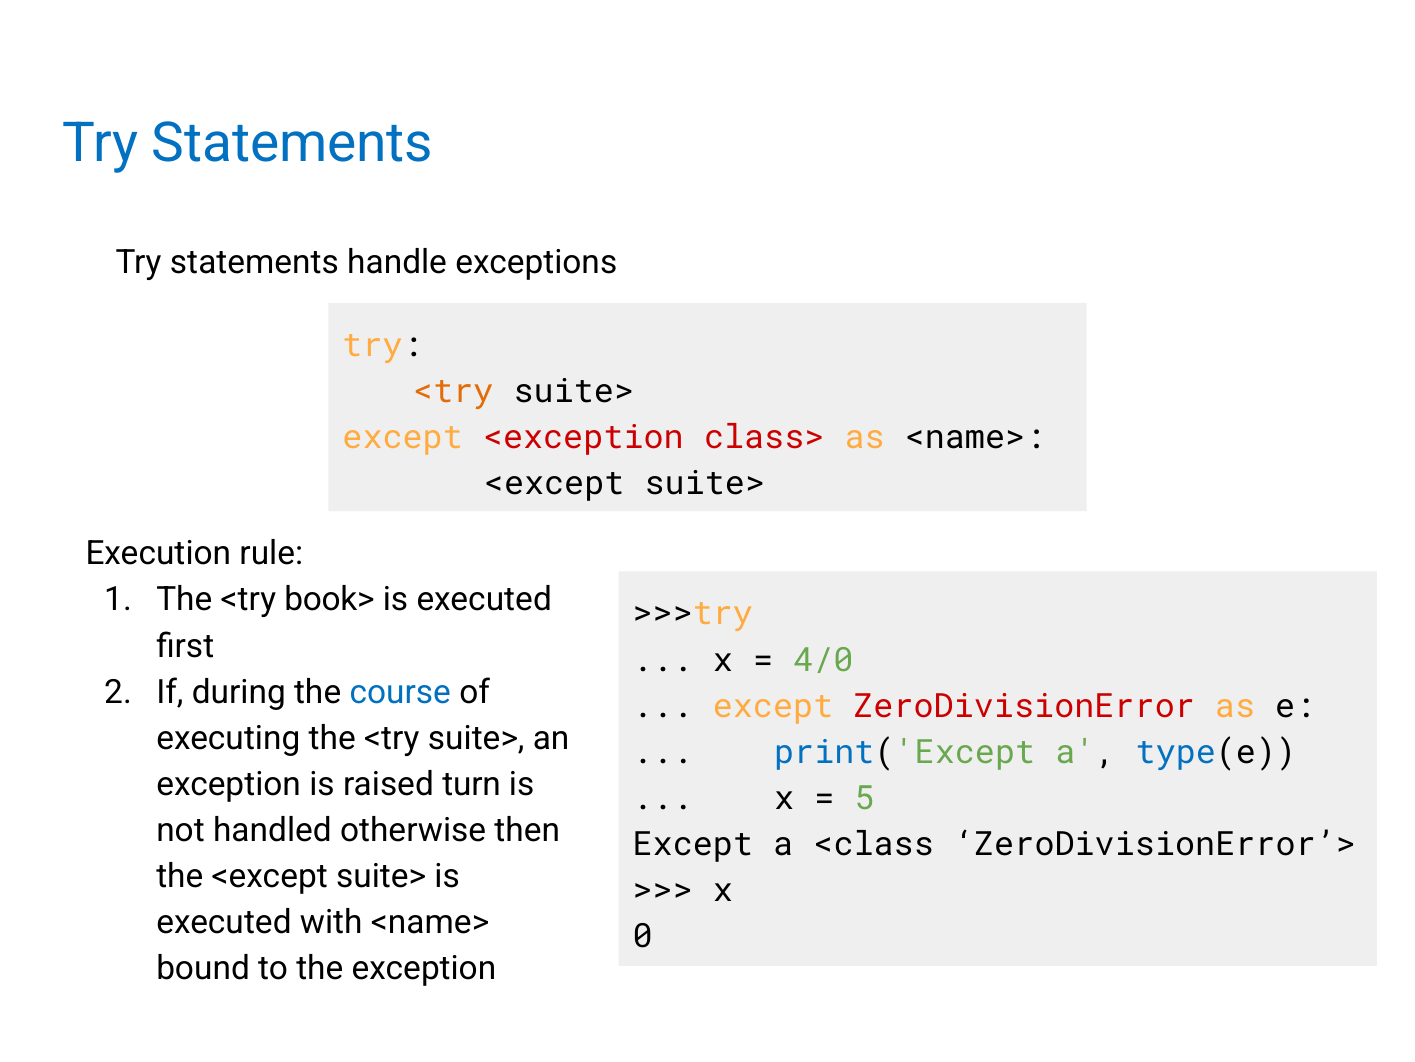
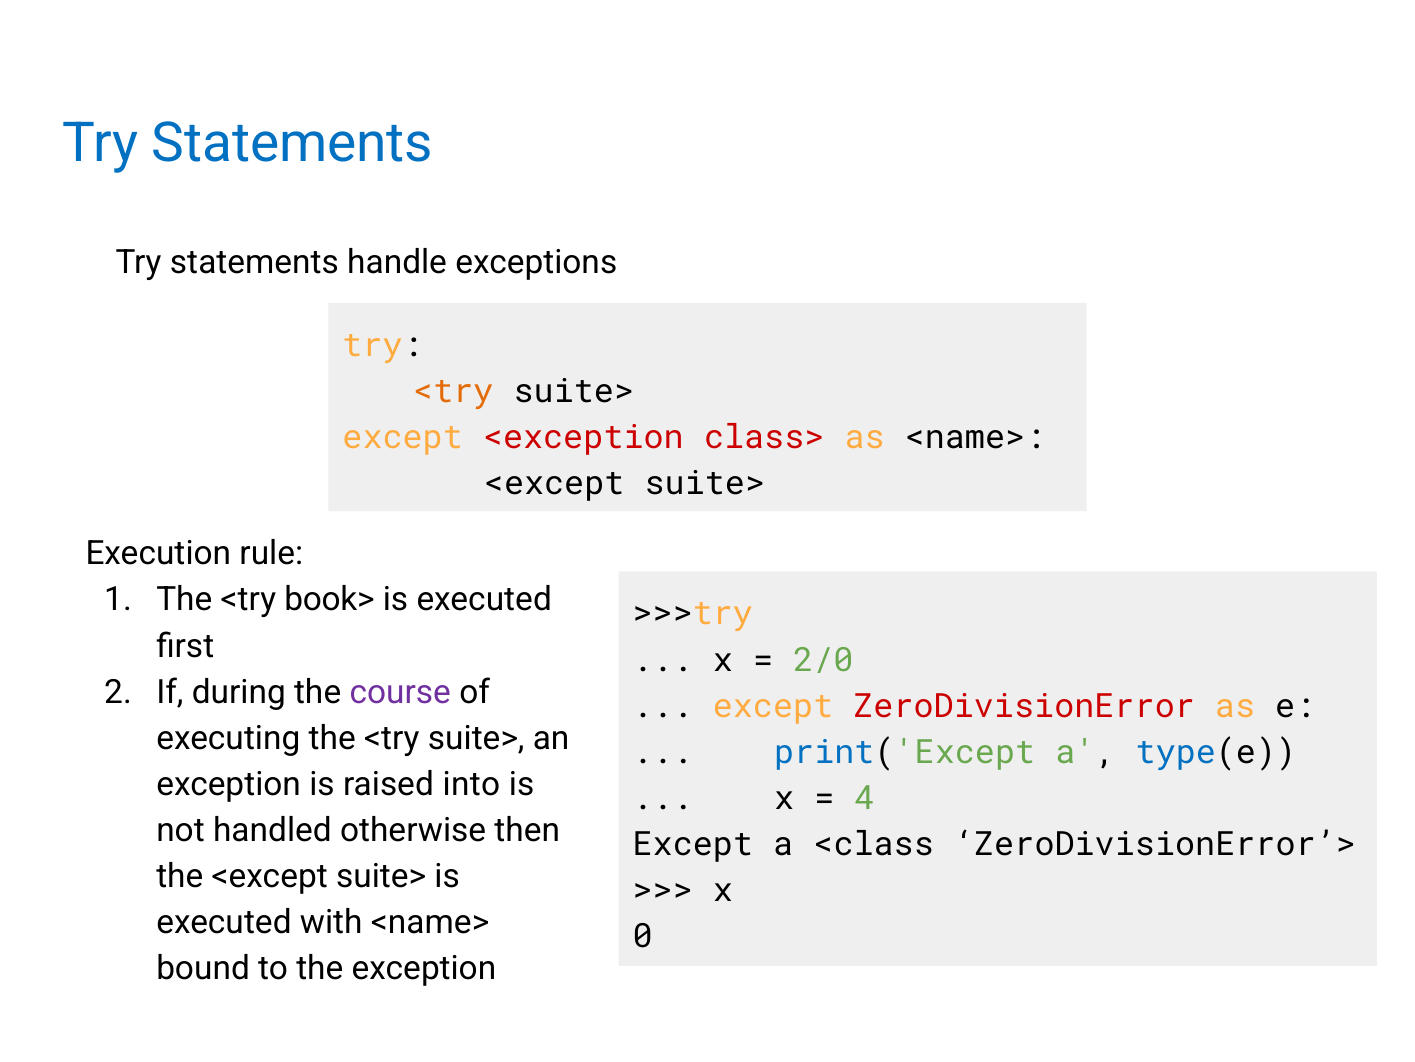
4/0: 4/0 -> 2/0 (823, 660)
course colour: blue -> purple (400, 692)
turn: turn -> into (471, 784)
5: 5 -> 4 (864, 798)
